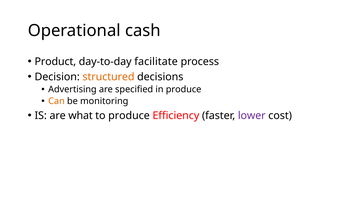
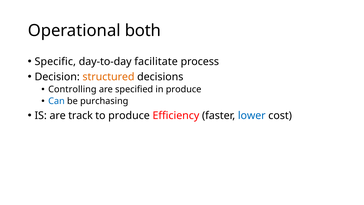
cash: cash -> both (143, 31)
Product: Product -> Specific (55, 62)
Advertising: Advertising -> Controlling (72, 89)
Can colour: orange -> blue (56, 101)
monitoring: monitoring -> purchasing (104, 101)
what: what -> track (81, 115)
lower colour: purple -> blue (252, 115)
